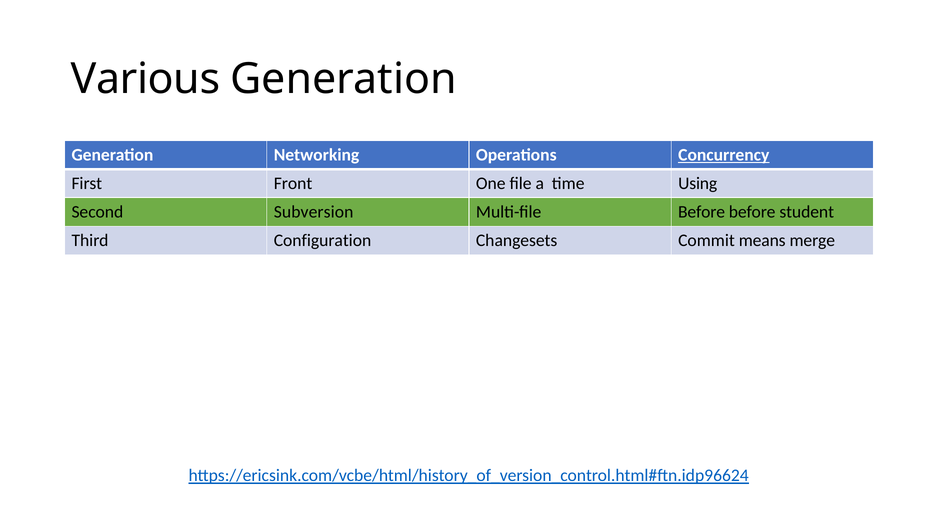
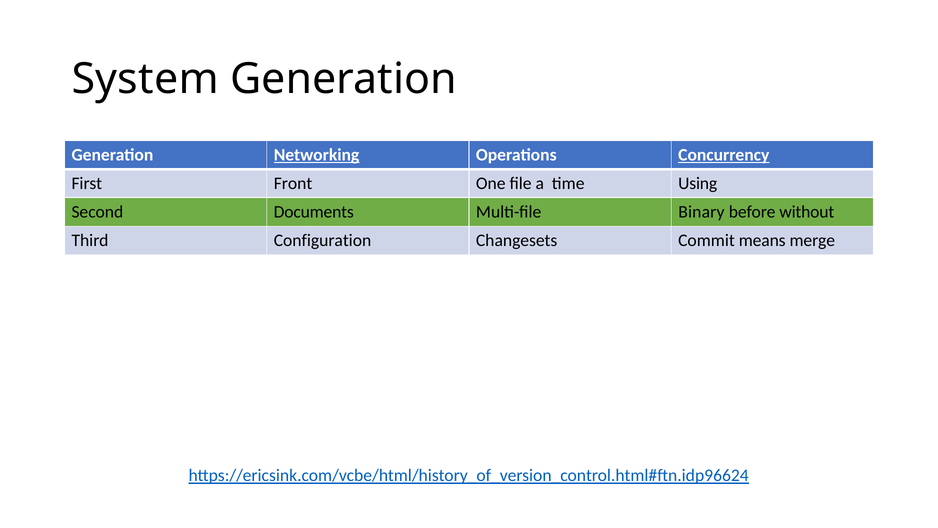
Various: Various -> System (145, 79)
Networking underline: none -> present (317, 155)
Subversion: Subversion -> Documents (314, 212)
Multi-file Before: Before -> Binary (701, 212)
student: student -> without (807, 212)
